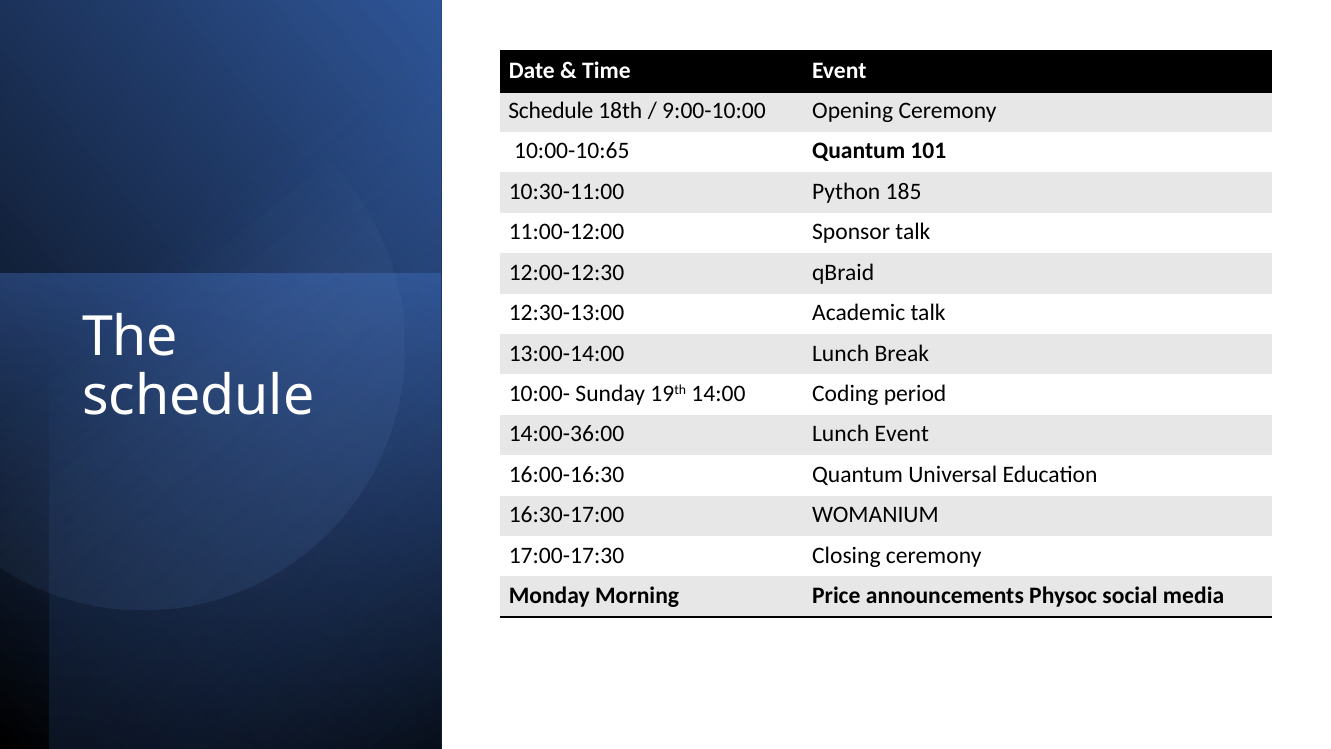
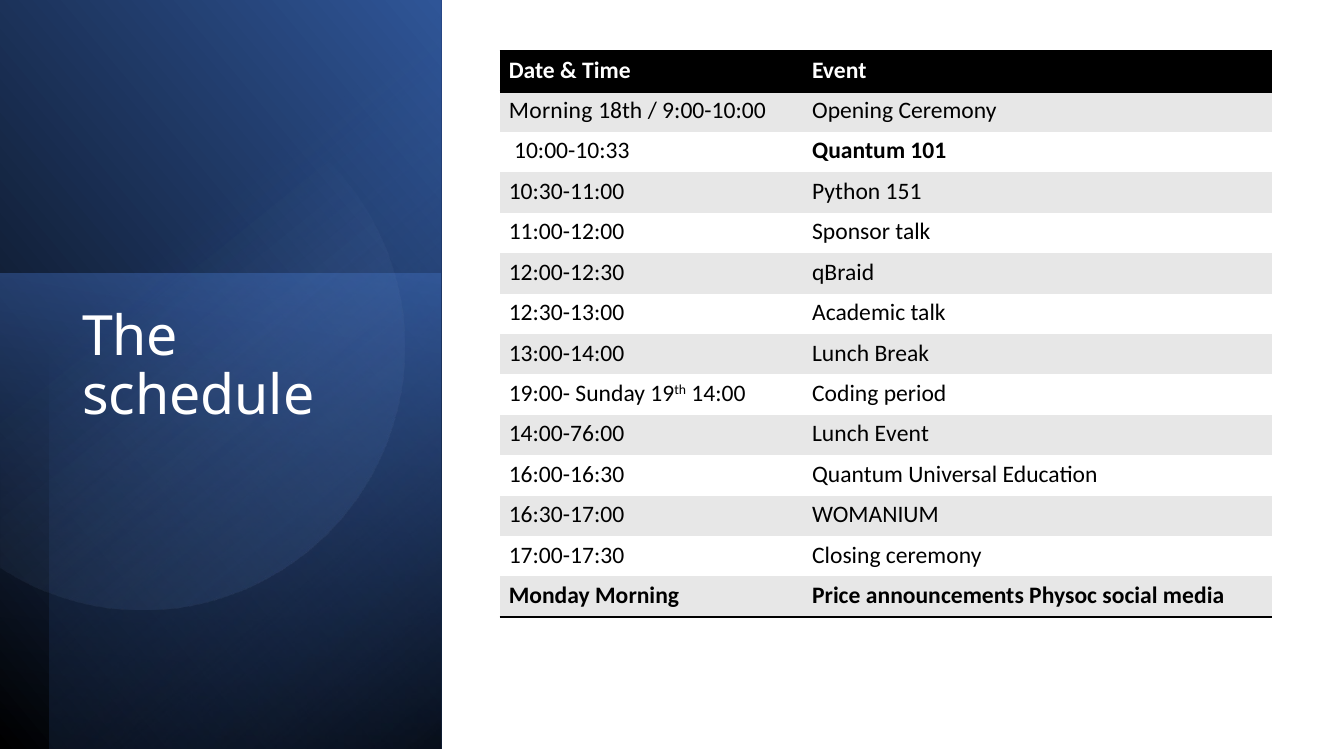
Schedule: Schedule -> Morning (551, 111)
10:00-10:65: 10:00-10:65 -> 10:00-10:33 (572, 151)
185: 185 -> 151 (904, 191)
10:00-: 10:00- -> 19:00- (539, 393)
14:00-36:00: 14:00-36:00 -> 14:00-76:00 (566, 434)
